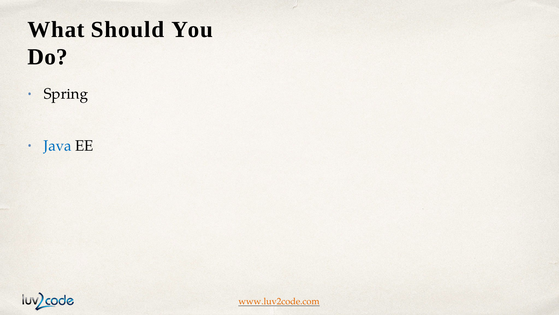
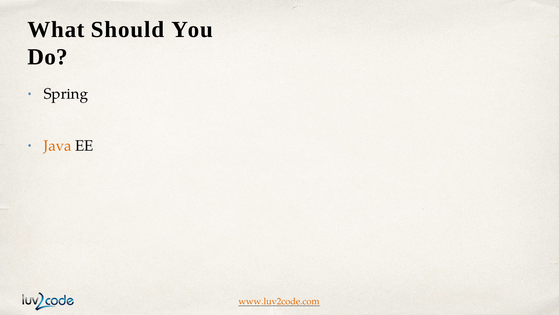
Java colour: blue -> orange (58, 146)
